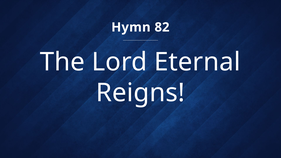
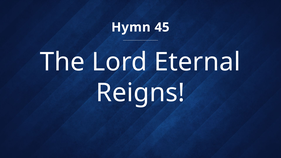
82: 82 -> 45 (162, 27)
